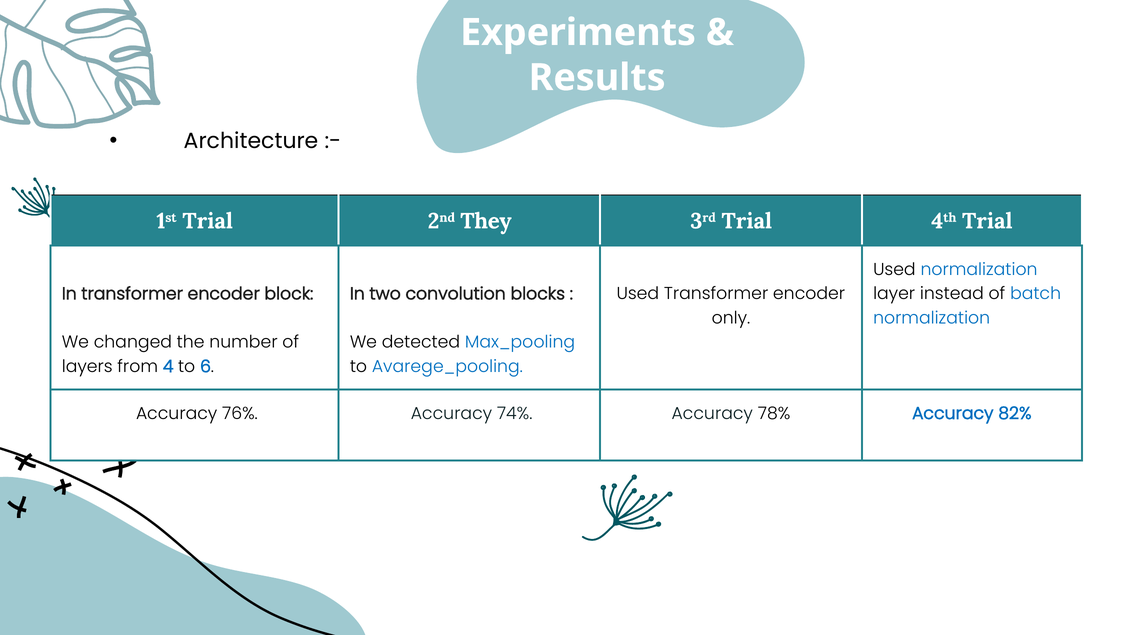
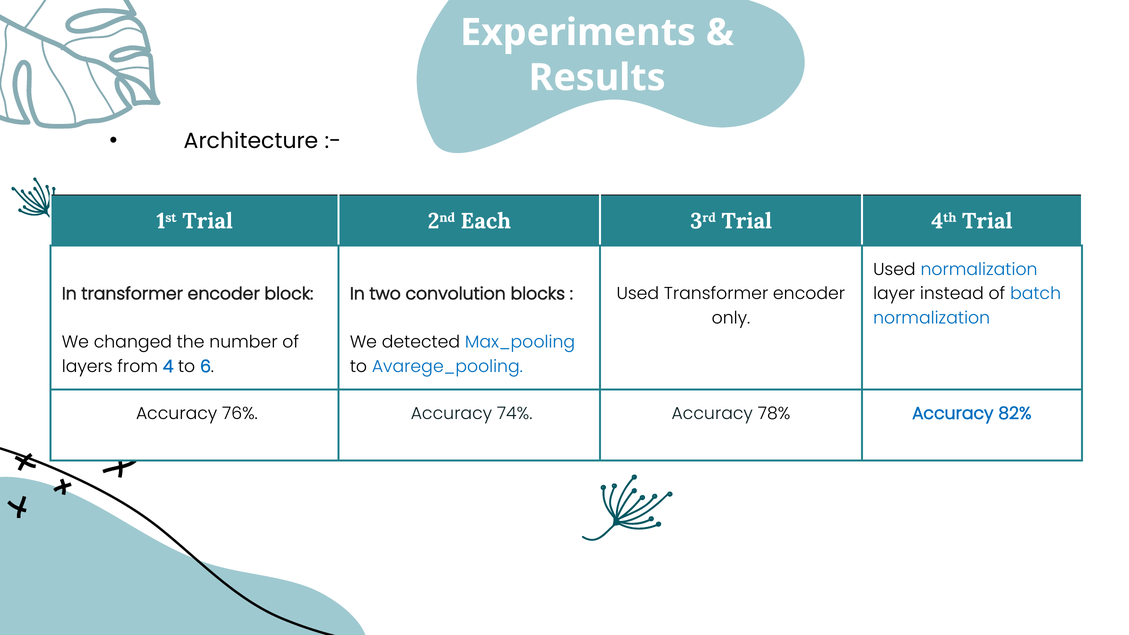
They: They -> Each (486, 221)
